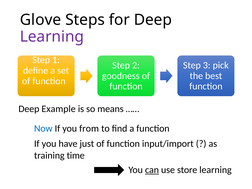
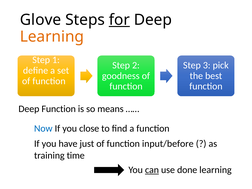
for underline: none -> present (119, 20)
Learning colour: purple -> orange (52, 37)
Deep Example: Example -> Function (59, 109)
from: from -> close (89, 129)
input/import: input/import -> input/before (168, 144)
store: store -> done (187, 170)
